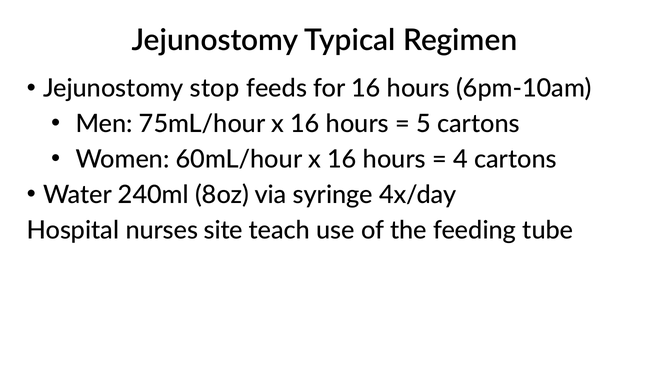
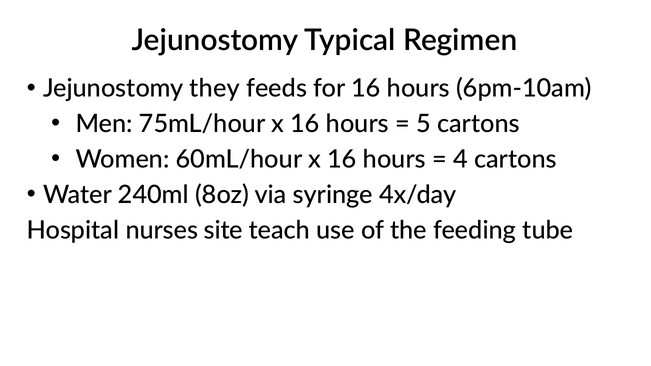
stop: stop -> they (215, 89)
